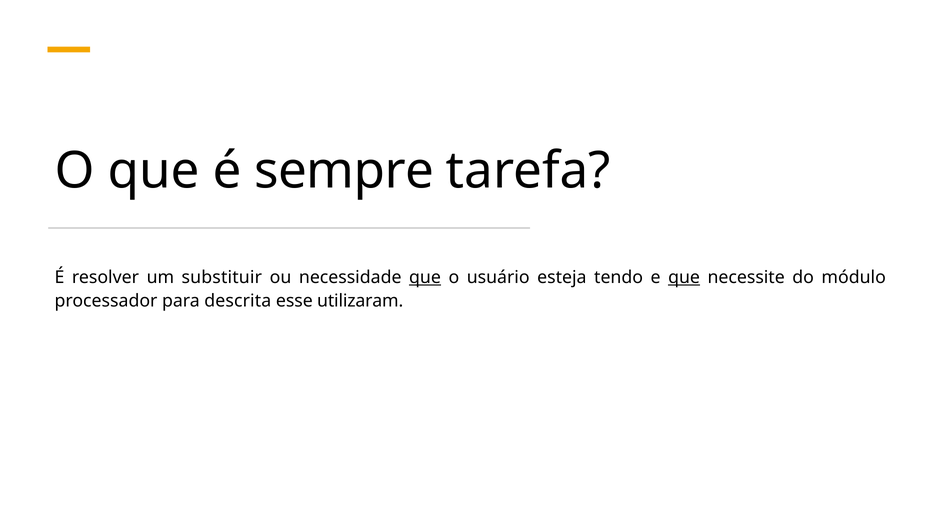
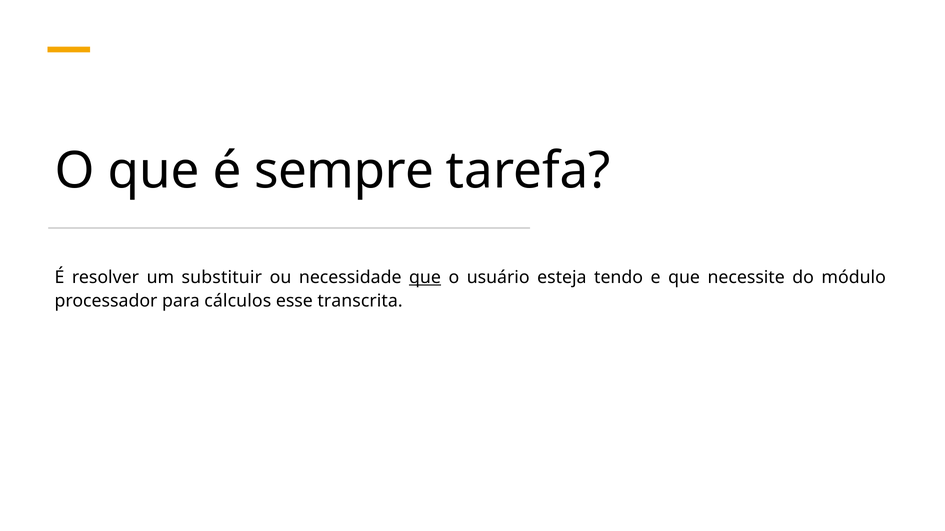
que underline: present -> none (684, 278)
descrita: descrita -> cálculos (238, 301)
utilizaram: utilizaram -> transcrita (360, 301)
